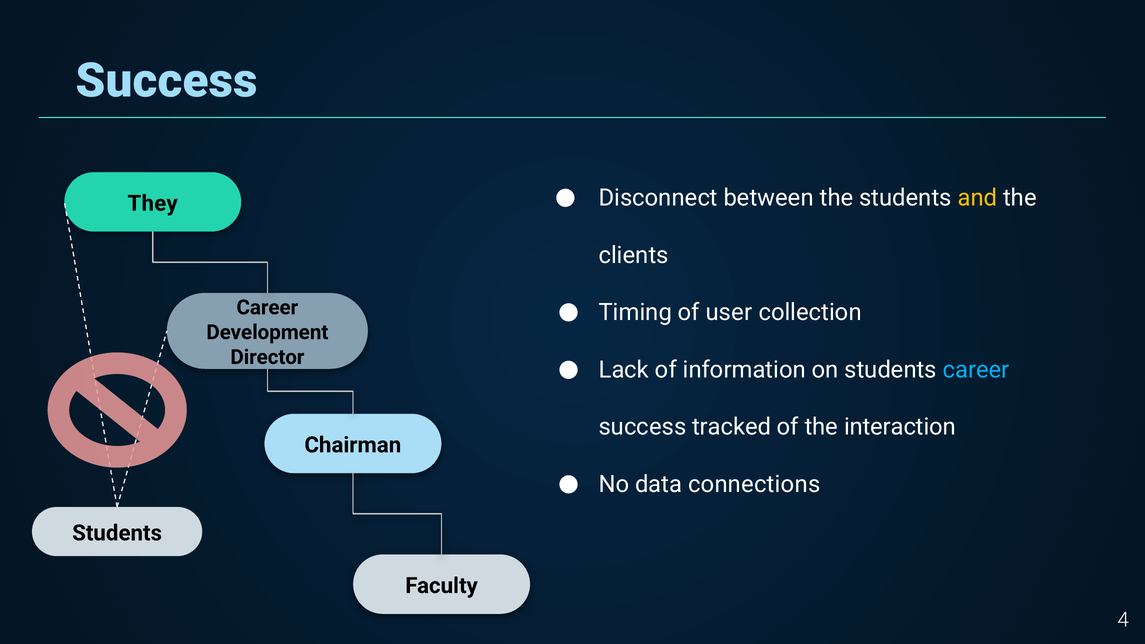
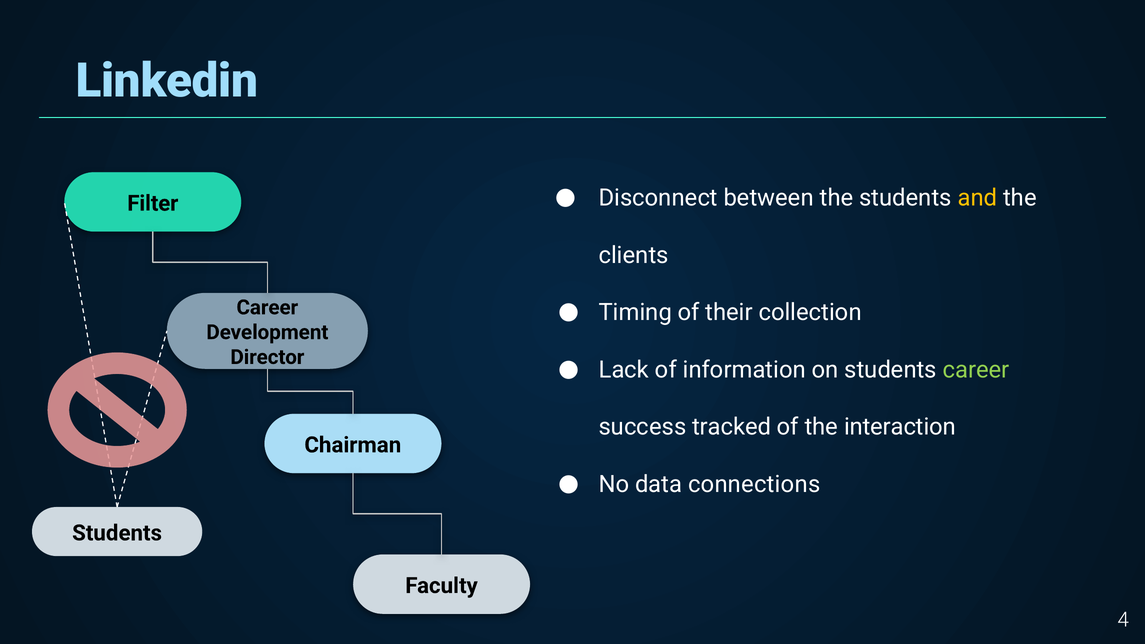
Success: Success -> Linkedin (167, 81)
They: They -> Filter (153, 203)
user: user -> their (729, 313)
career colour: light blue -> light green (976, 370)
